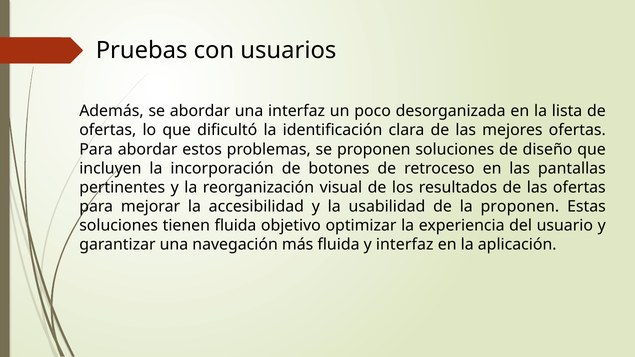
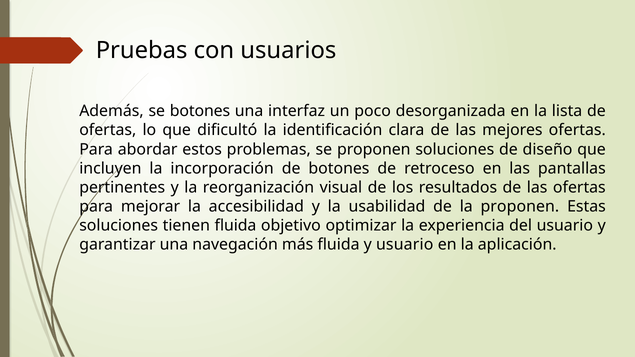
se abordar: abordar -> botones (200, 111)
y interfaz: interfaz -> usuario (405, 245)
